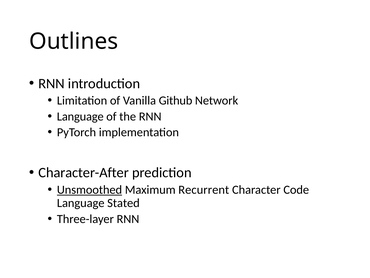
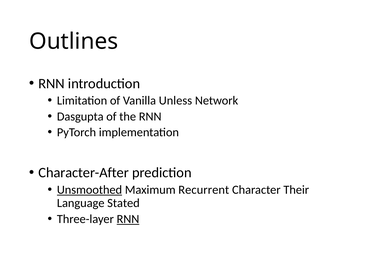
Github: Github -> Unless (175, 100)
Language: Language -> Dasgupta (80, 116)
Code: Code -> Their (296, 189)
RNN underline: none -> present (128, 219)
